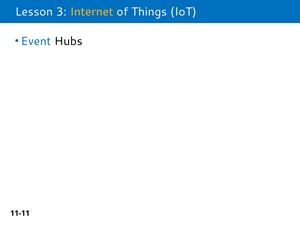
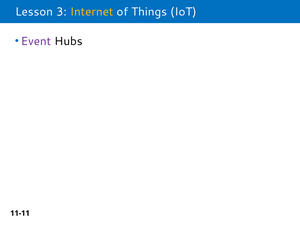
Event colour: blue -> purple (36, 41)
